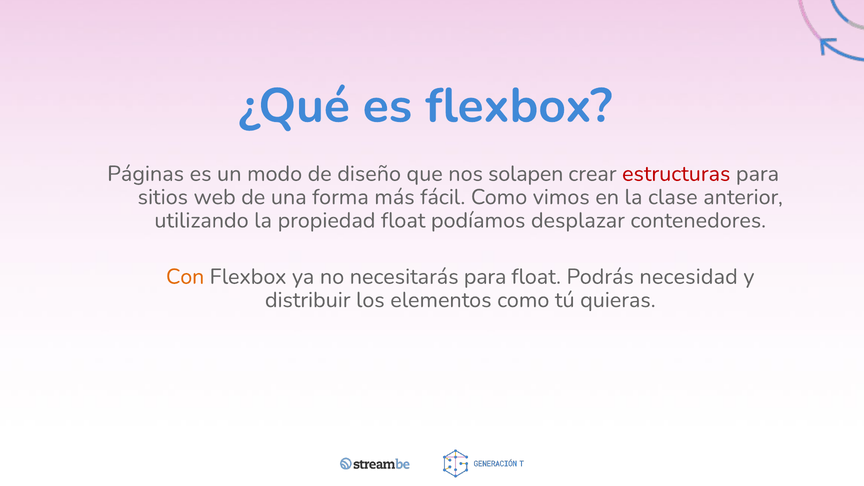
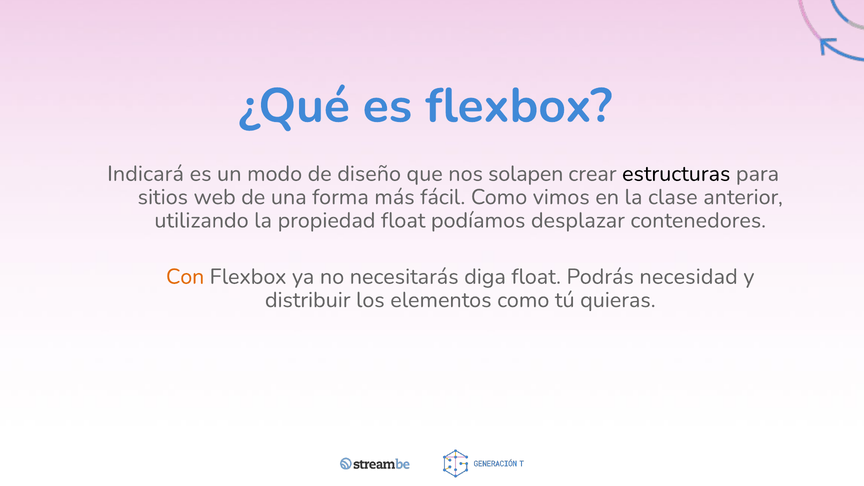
Páginas: Páginas -> Indicará (146, 174)
estructuras colour: red -> black (676, 174)
necesitarás para: para -> diga (485, 277)
